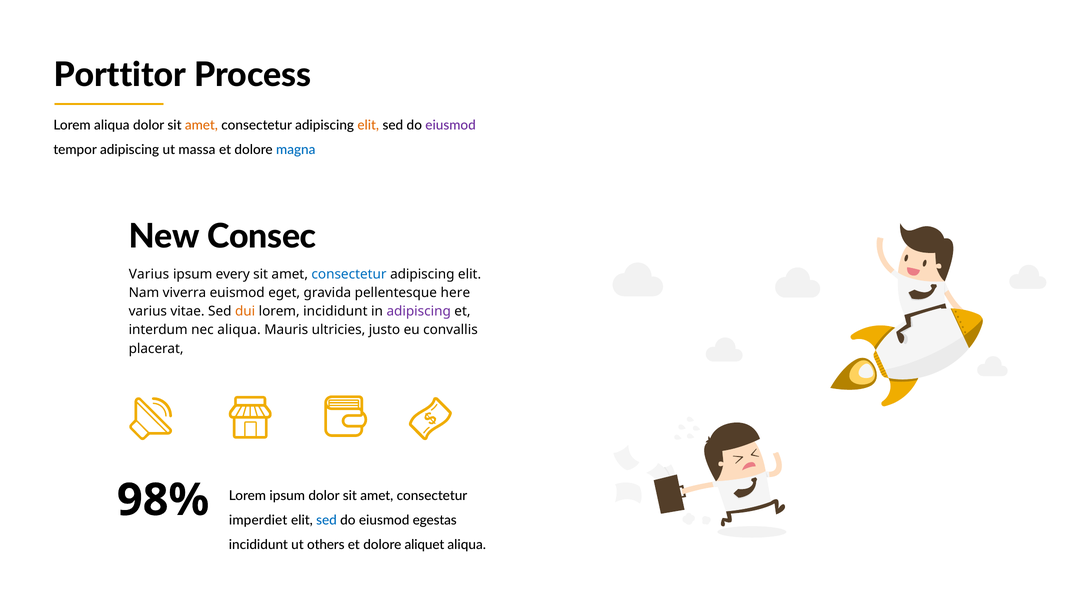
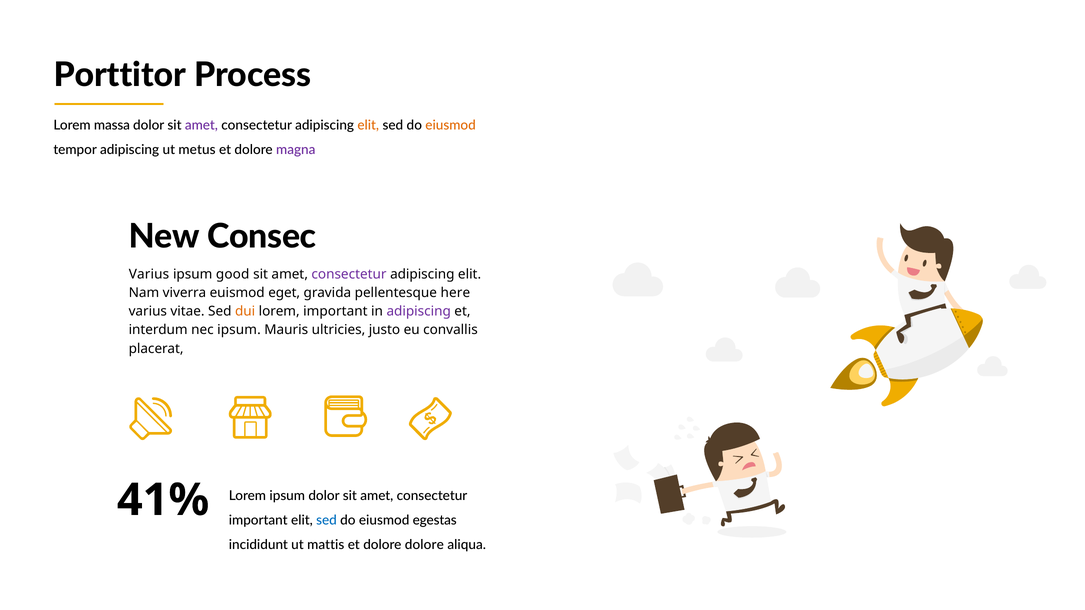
Lorem aliqua: aliqua -> massa (112, 125)
amet colour: orange -> purple (201, 125)
eiusmod colour: purple -> orange (451, 125)
massa: massa -> metus (197, 150)
magna colour: blue -> purple (296, 150)
every: every -> good (233, 274)
consectetur colour: blue -> purple (349, 274)
lorem incididunt: incididunt -> important (335, 312)
nec aliqua: aliqua -> ipsum (239, 330)
98%: 98% -> 41% (163, 500)
imperdiet: imperdiet -> important (258, 521)
others: others -> mattis (326, 545)
dolore aliquet: aliquet -> dolore (424, 545)
